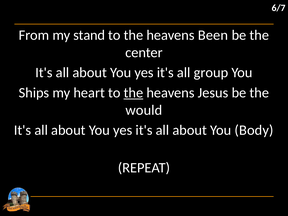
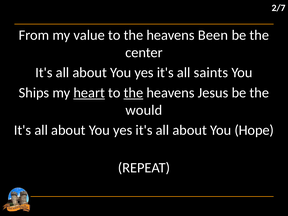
6/7: 6/7 -> 2/7 (279, 8)
stand: stand -> value (89, 35)
group: group -> saints (211, 73)
heart underline: none -> present (89, 93)
Body: Body -> Hope (254, 130)
